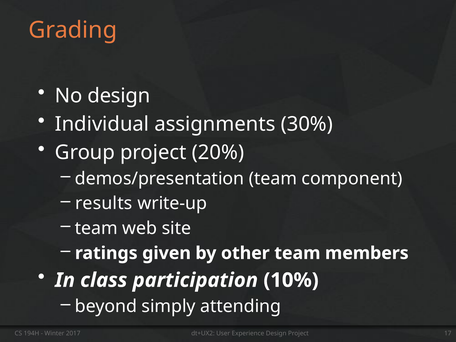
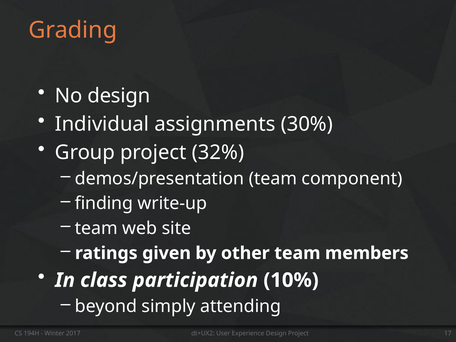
20%: 20% -> 32% (218, 152)
results: results -> finding (104, 203)
